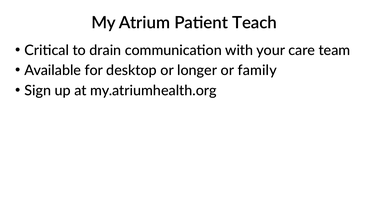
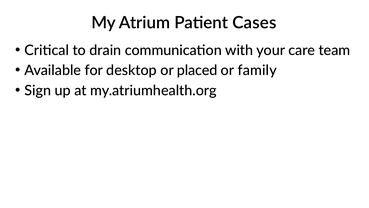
Teach: Teach -> Cases (254, 23)
longer: longer -> placed (197, 70)
